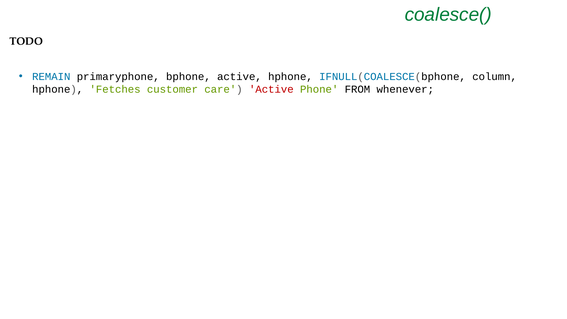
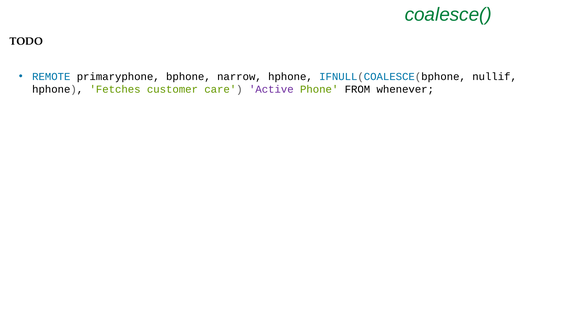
REMAIN: REMAIN -> REMOTE (51, 77)
bphone active: active -> narrow (239, 77)
column: column -> nullif (495, 77)
Active colour: red -> purple (271, 89)
